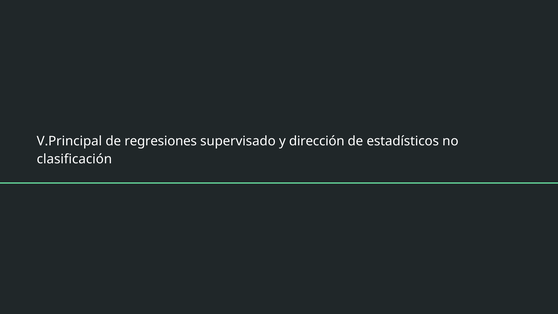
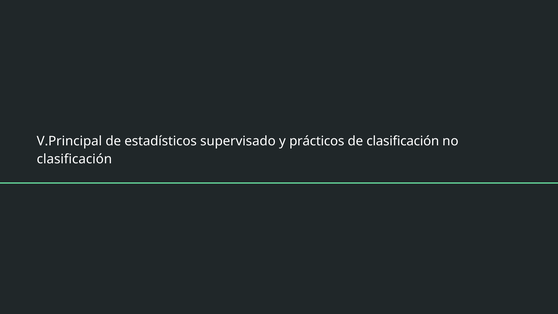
regresiones: regresiones -> estadísticos (161, 141)
dirección: dirección -> prácticos (317, 141)
de estadísticos: estadísticos -> clasificación (403, 141)
